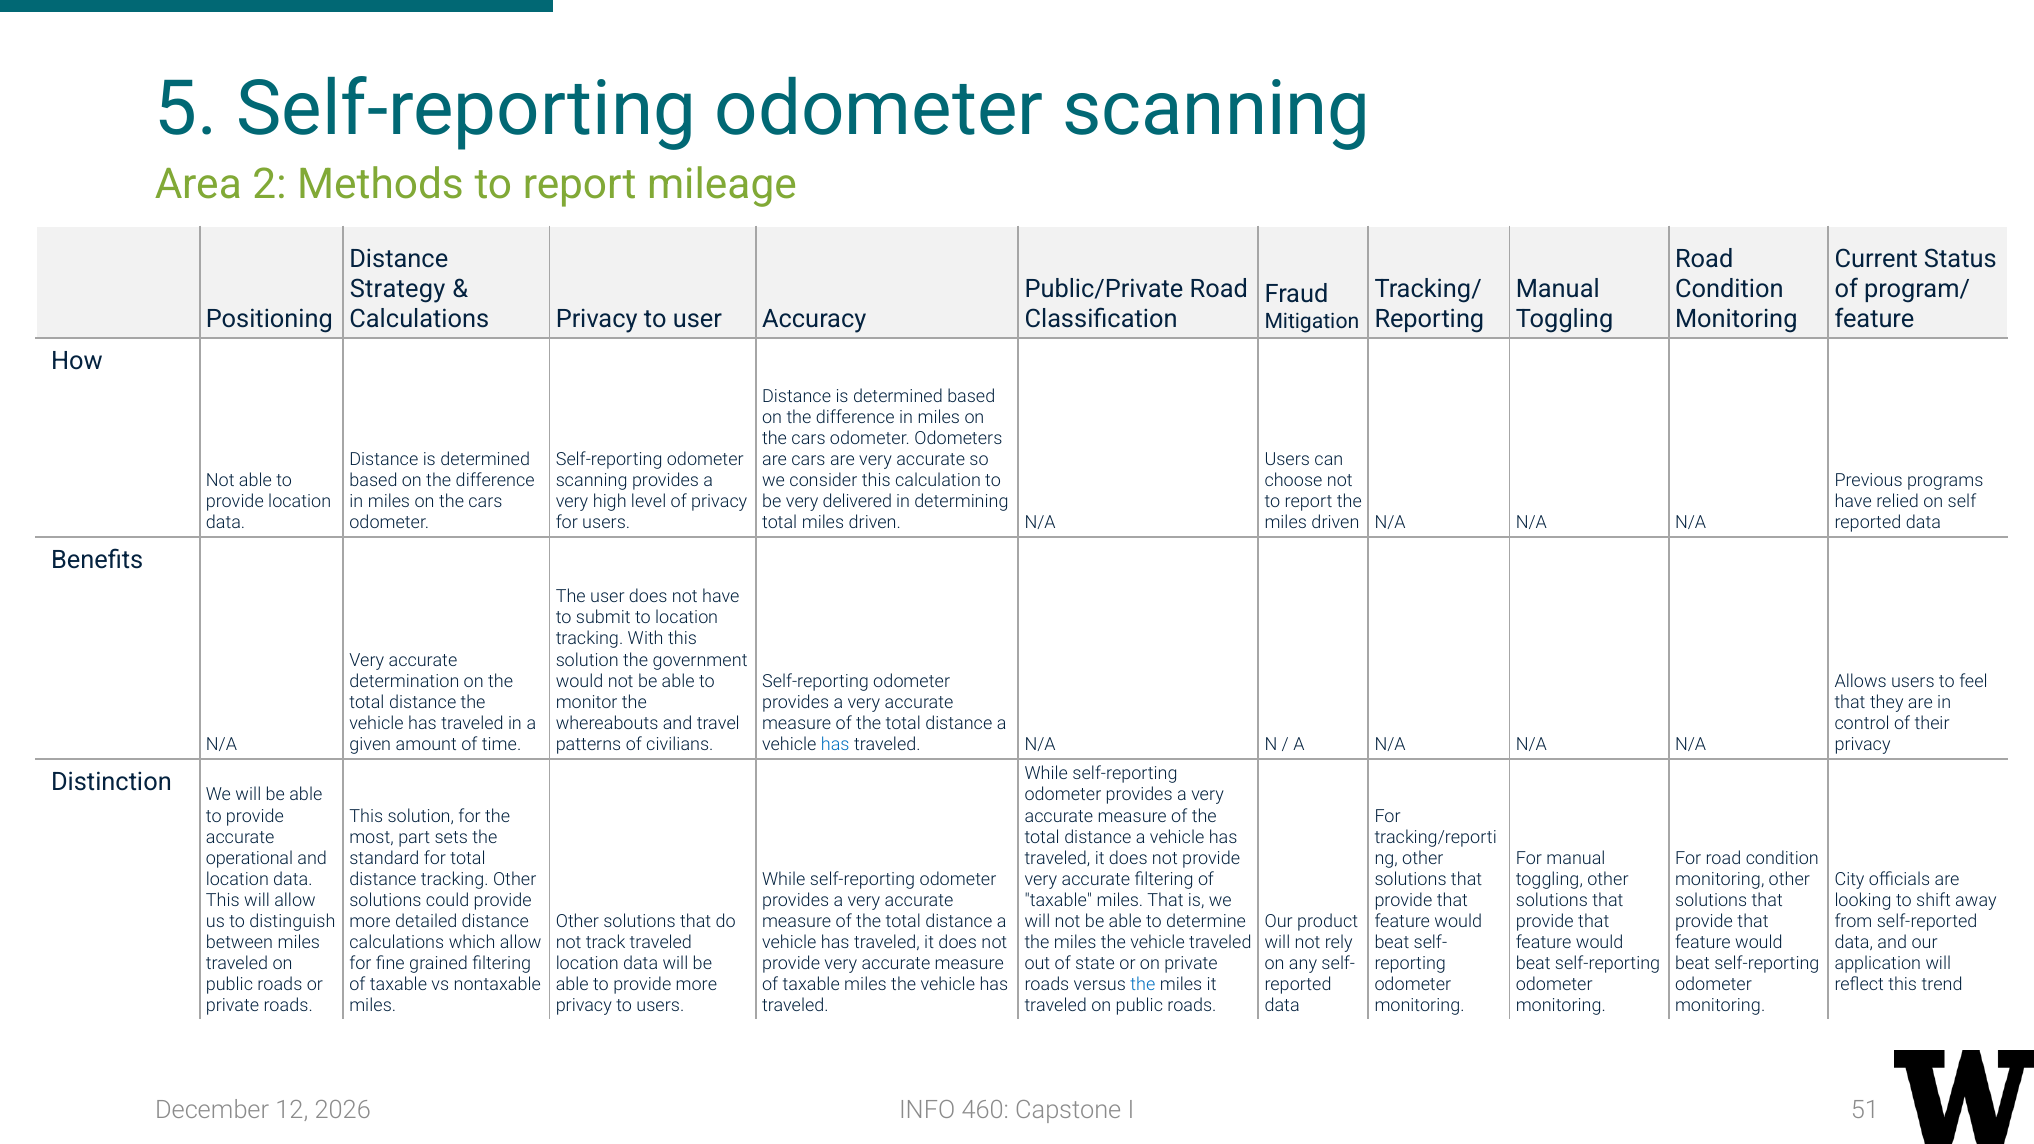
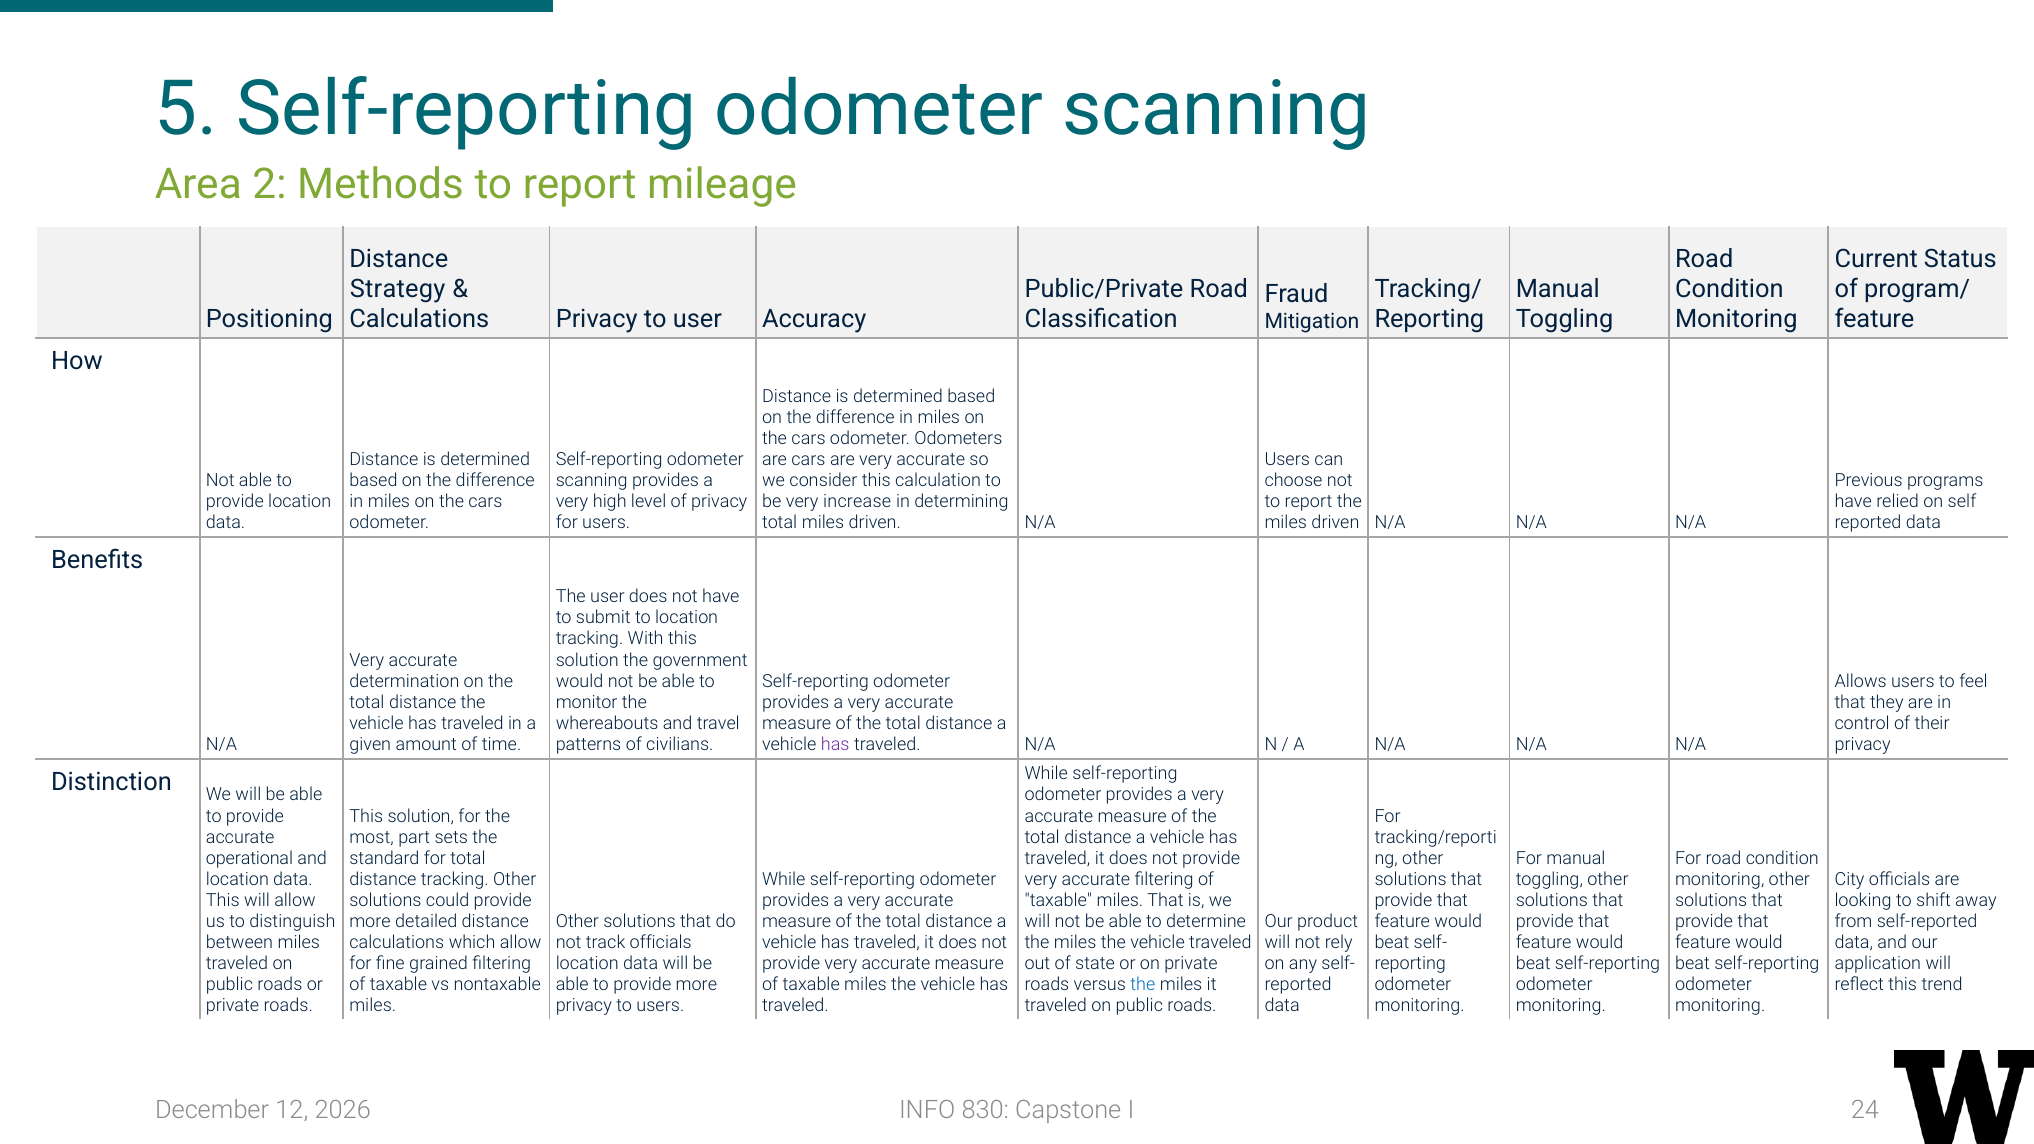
delivered: delivered -> increase (857, 502)
has colour: blue -> purple (835, 744)
track traveled: traveled -> officials (661, 943)
460: 460 -> 830 (985, 1110)
51: 51 -> 24 (1865, 1110)
